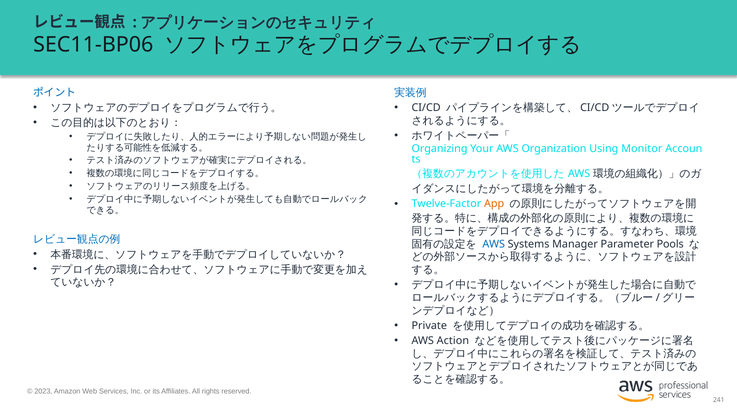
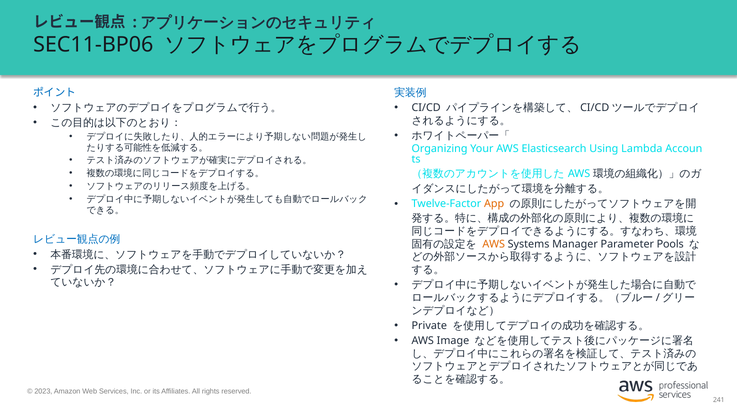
Organization: Organization -> Elasticsearch (554, 149)
Monitor: Monitor -> Lambda (642, 149)
AWS colour: blue -> orange (494, 244)
Action: Action -> Image (453, 341)
